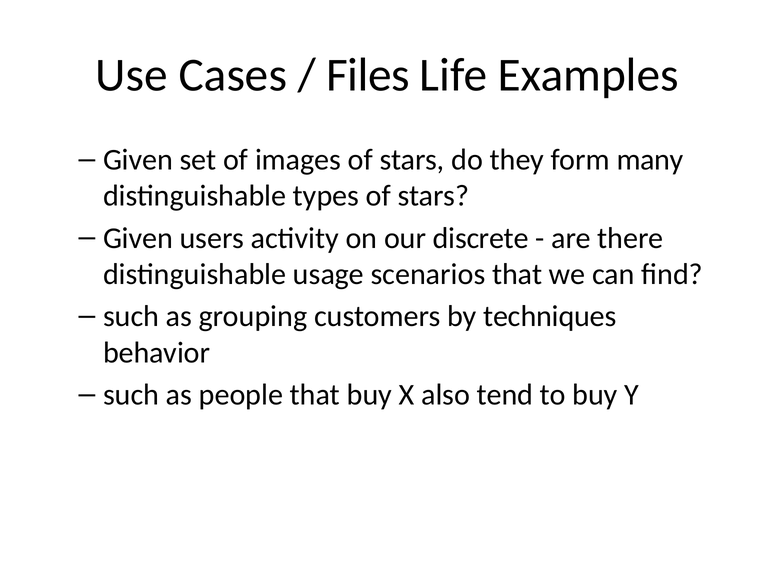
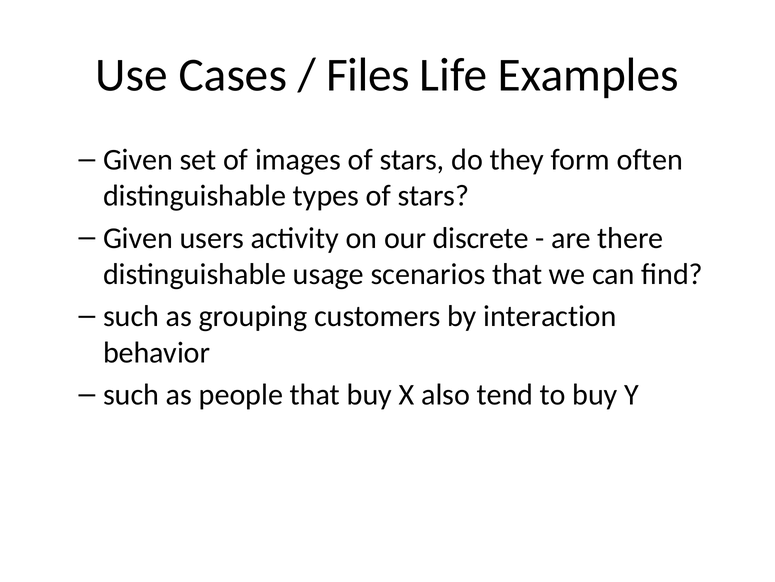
many: many -> often (650, 160)
techniques: techniques -> interaction (550, 316)
